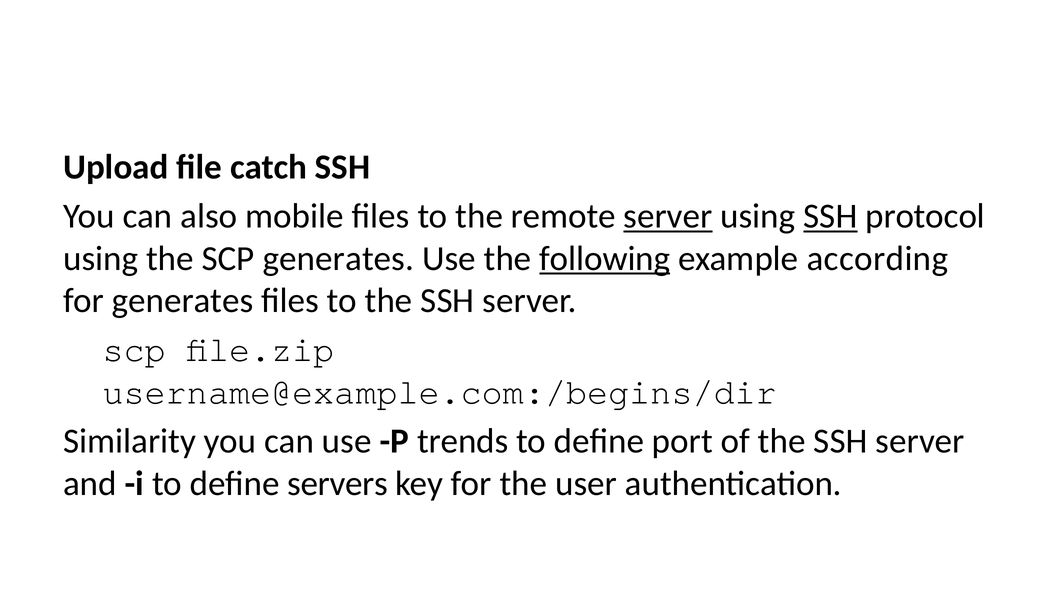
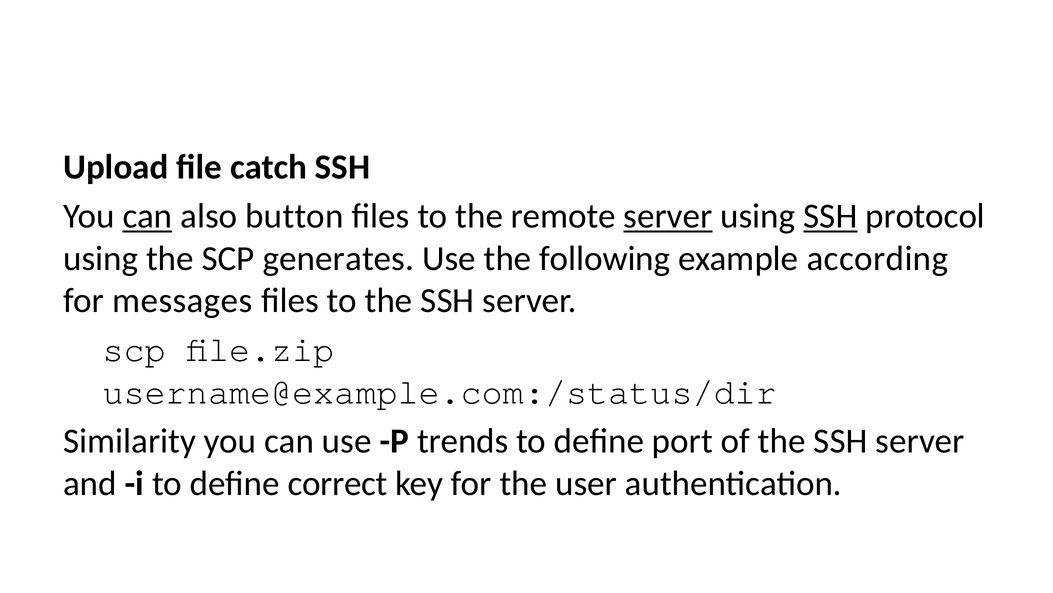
can underline: none -> present (147, 216)
mobile: mobile -> button (294, 216)
following underline: present -> none (605, 258)
for generates: generates -> messages (182, 300)
username@example.com:/begins/dir: username@example.com:/begins/dir -> username@example.com:/status/dir (440, 392)
servers: servers -> correct (338, 483)
